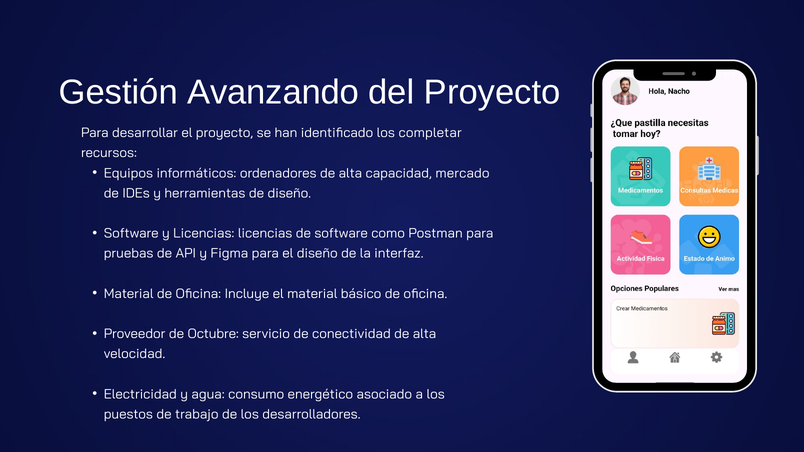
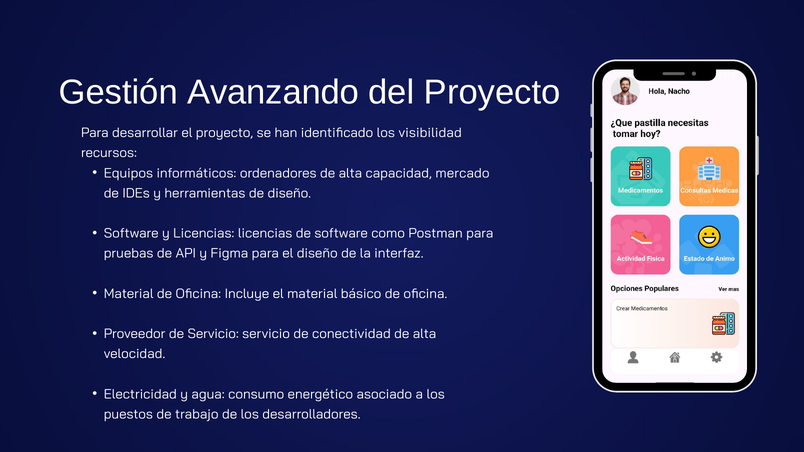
completar: completar -> visibilidad (430, 133)
de Octubre: Octubre -> Servicio (213, 334)
